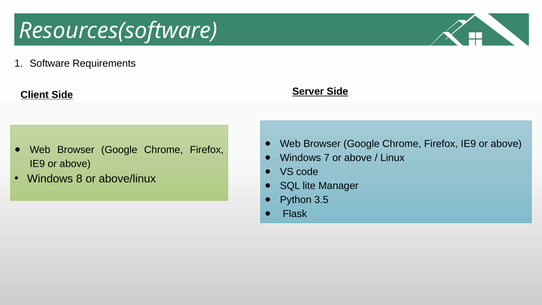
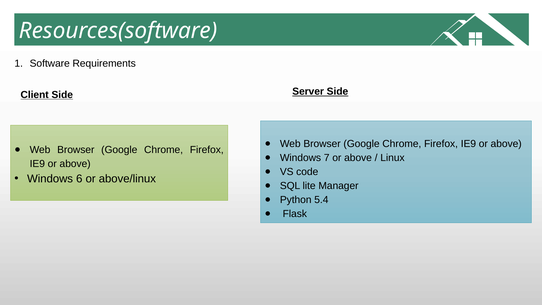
8: 8 -> 6 (79, 179)
3.5: 3.5 -> 5.4 (321, 200)
